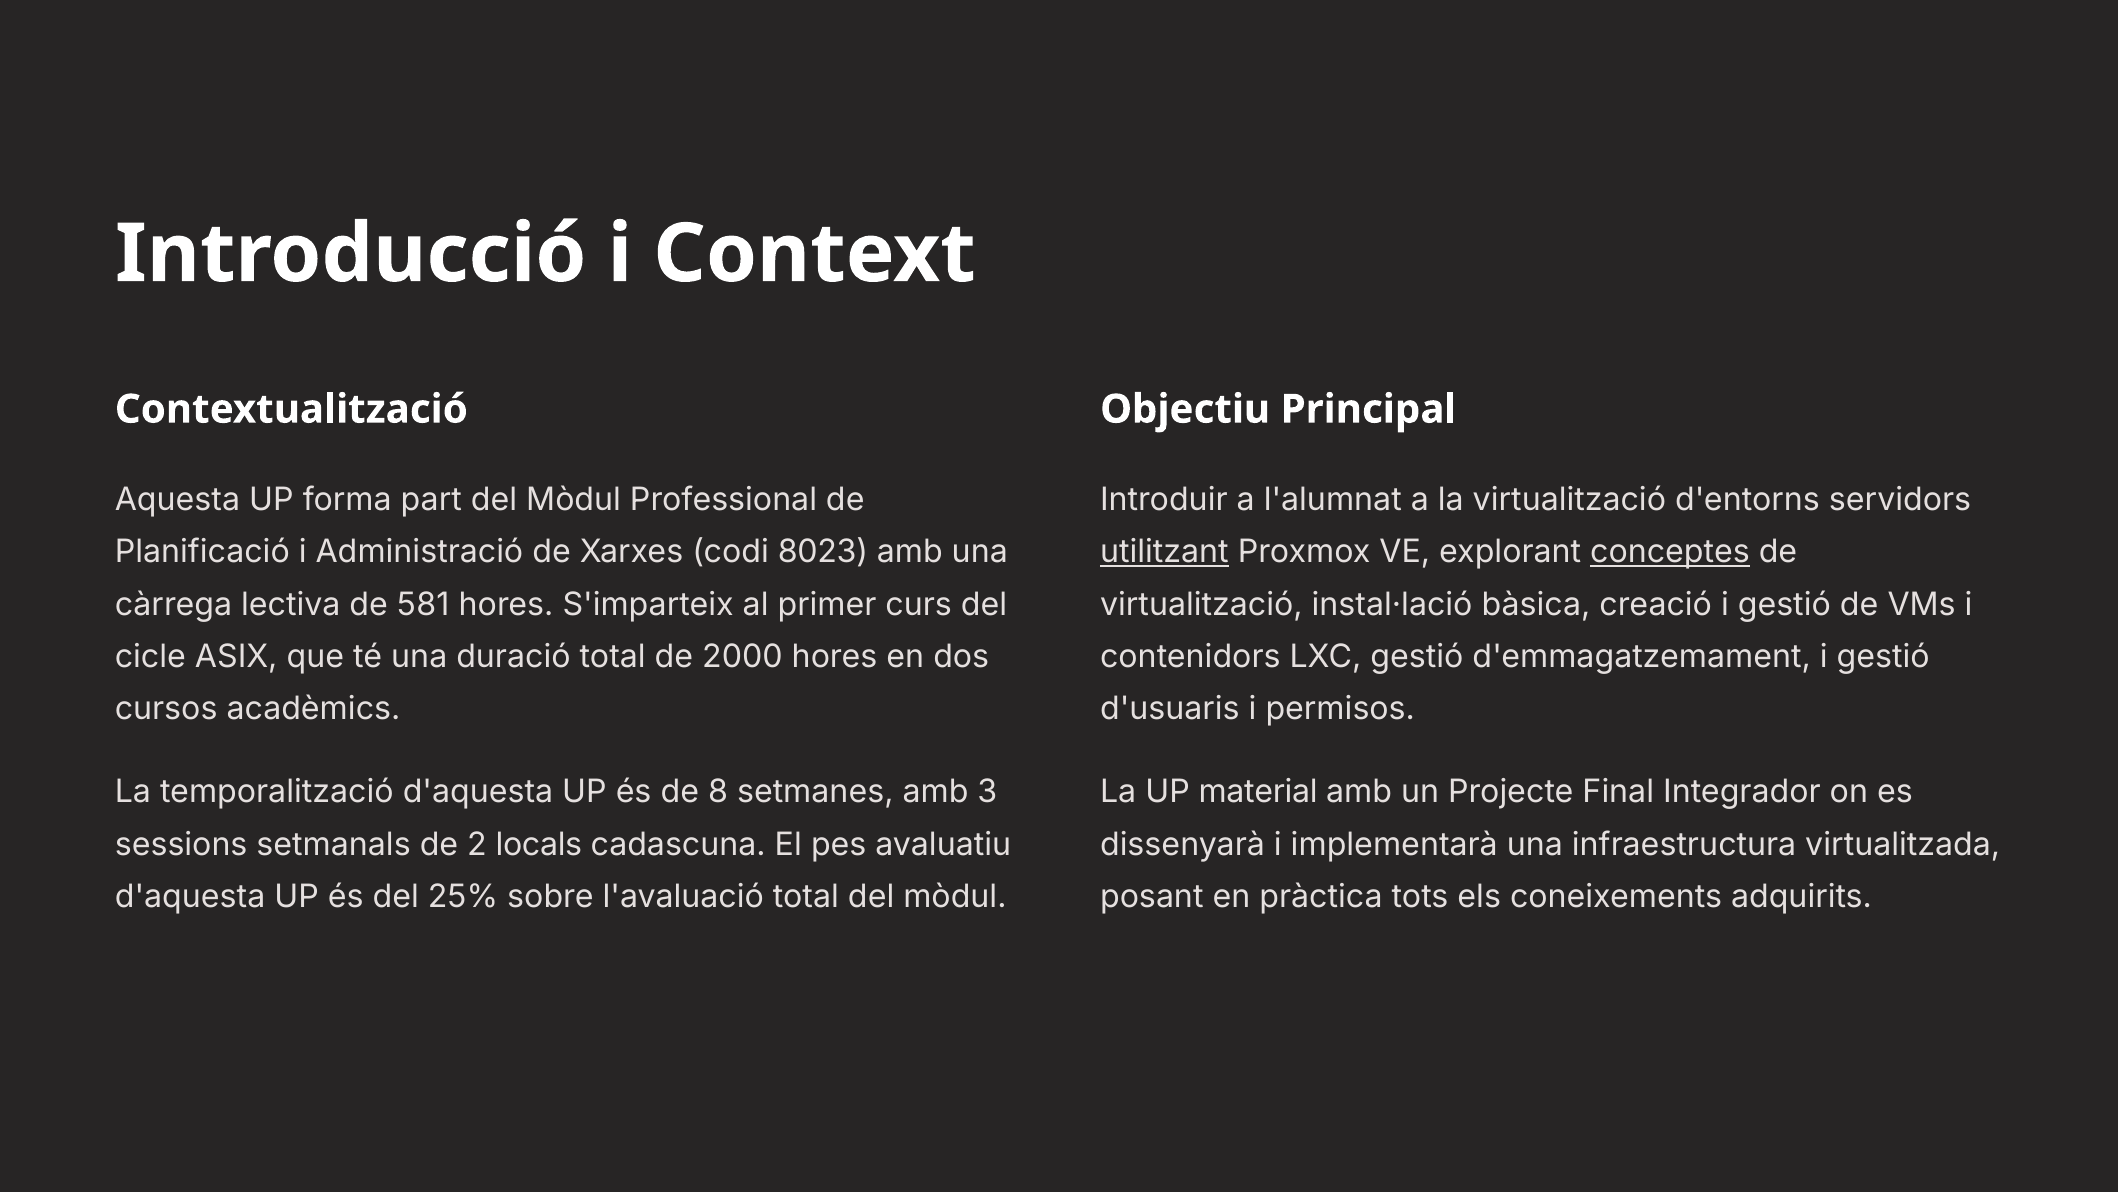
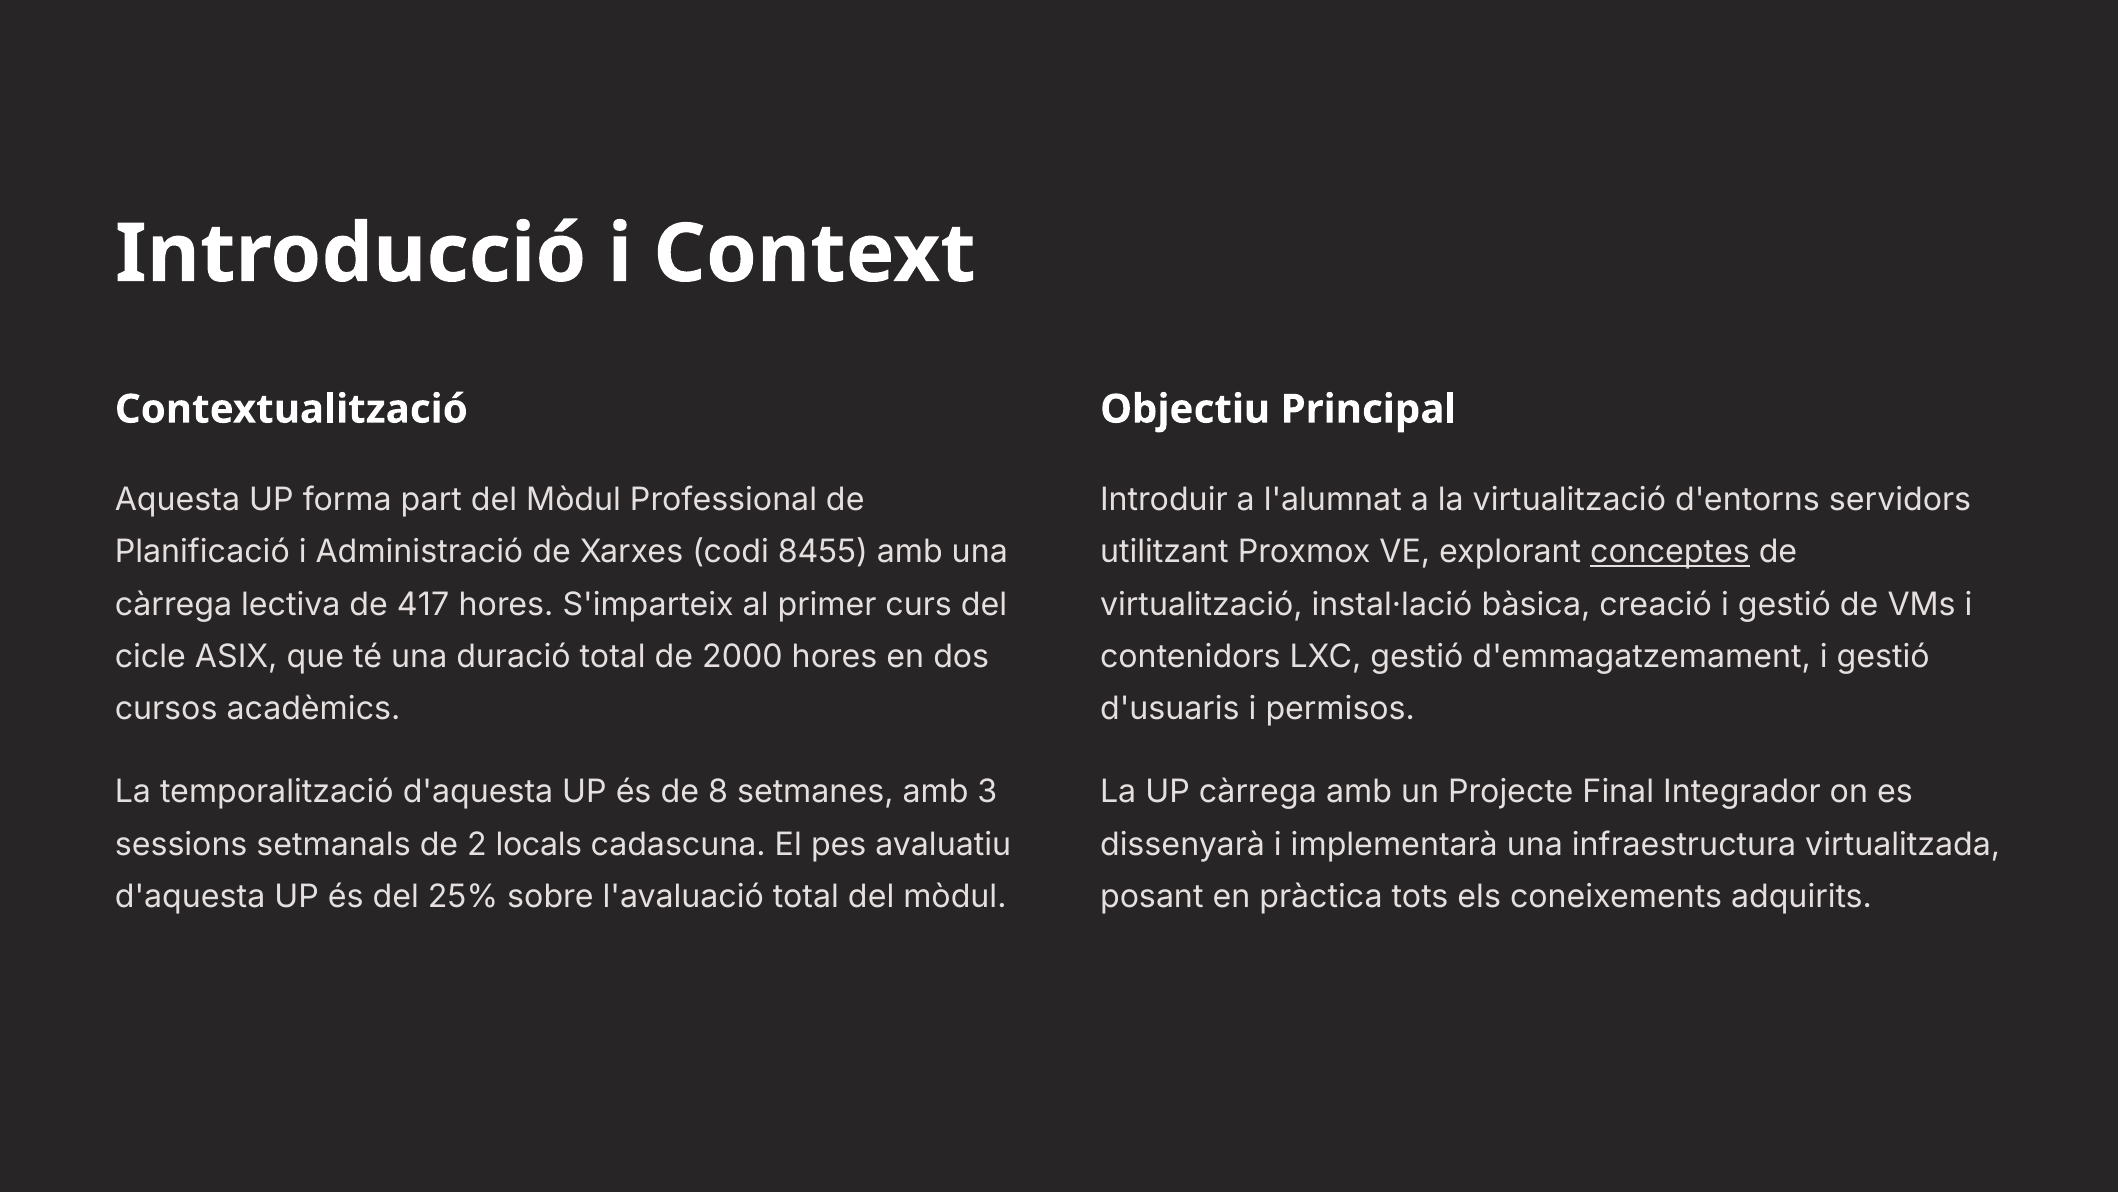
8023: 8023 -> 8455 (823, 552)
utilitzant underline: present -> none (1164, 552)
581: 581 -> 417 (423, 604)
UP material: material -> càrrega (1258, 792)
